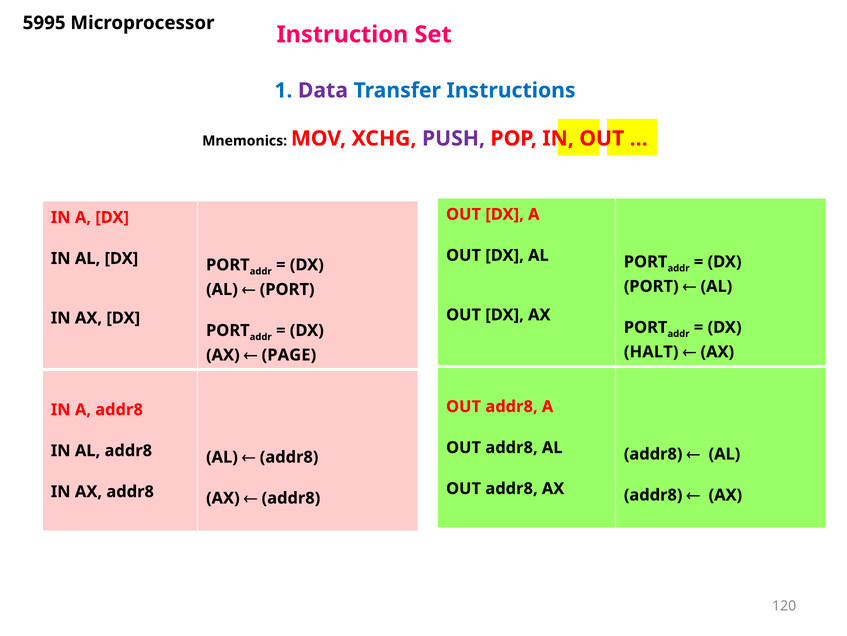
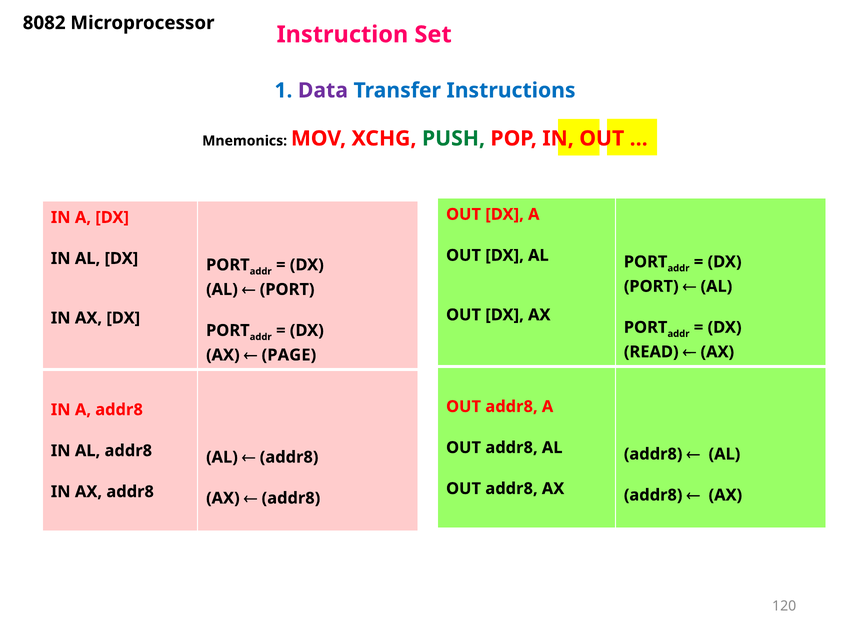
5995: 5995 -> 8082 (44, 23)
PUSH colour: purple -> green (454, 138)
HALT: HALT -> READ (651, 351)
